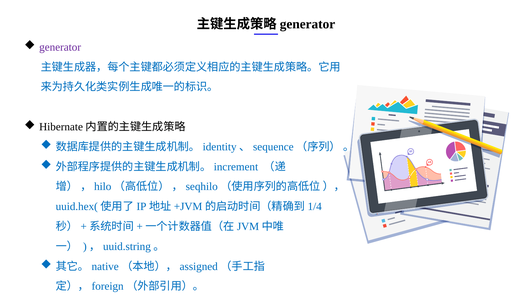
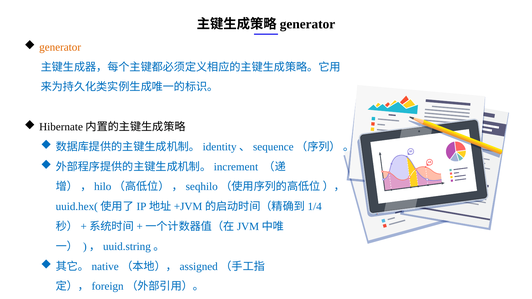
generator colour: purple -> orange (60, 47)
